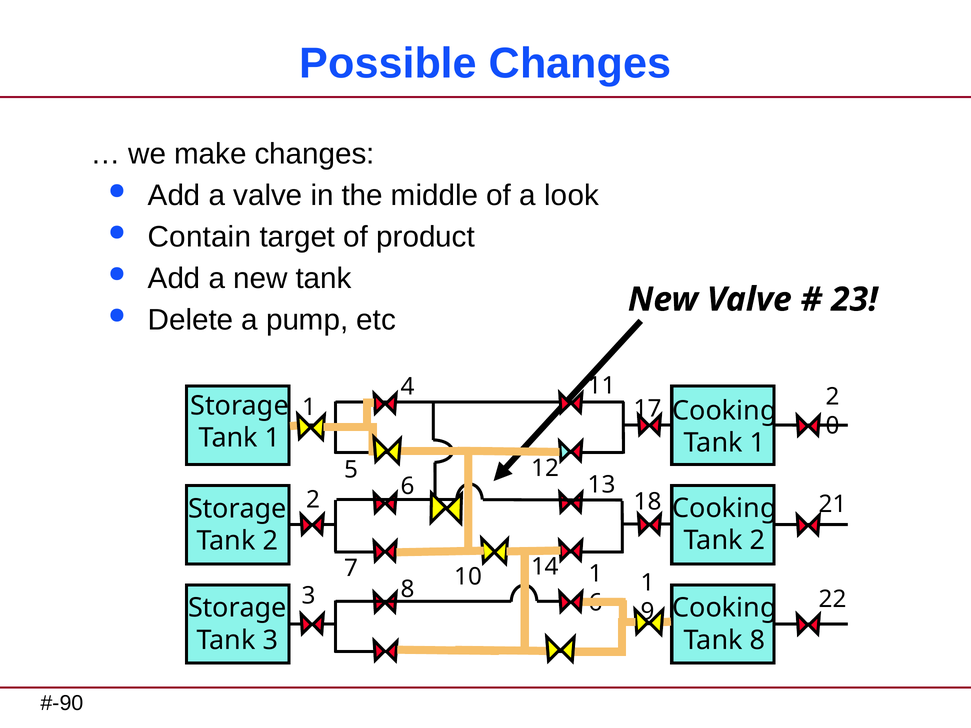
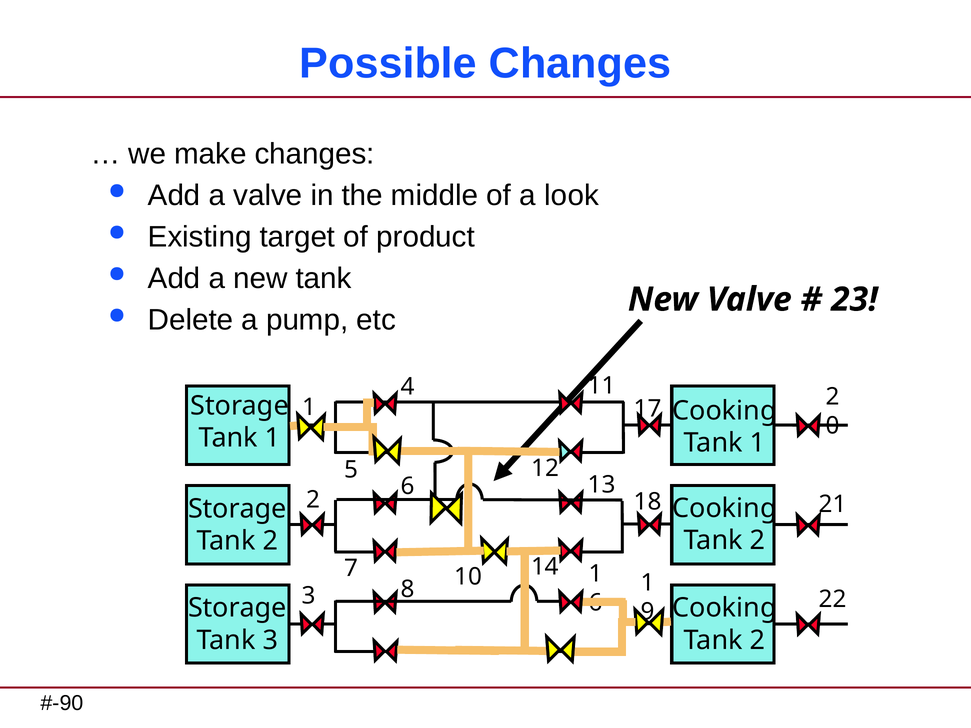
Contain: Contain -> Existing (200, 237)
8: 8 -> 2 (757, 641)
